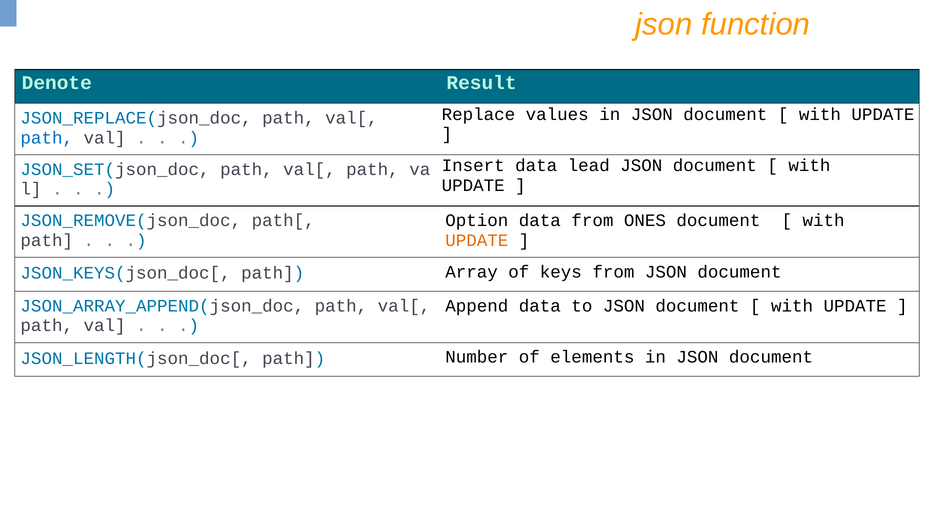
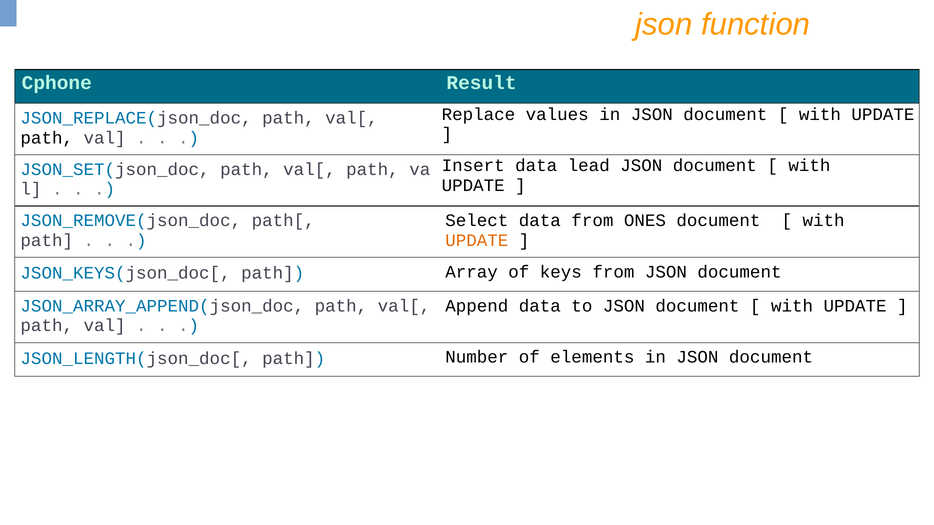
Denote: Denote -> Cphone (57, 83)
path colour: blue -> black (47, 138)
Option: Option -> Select (477, 221)
